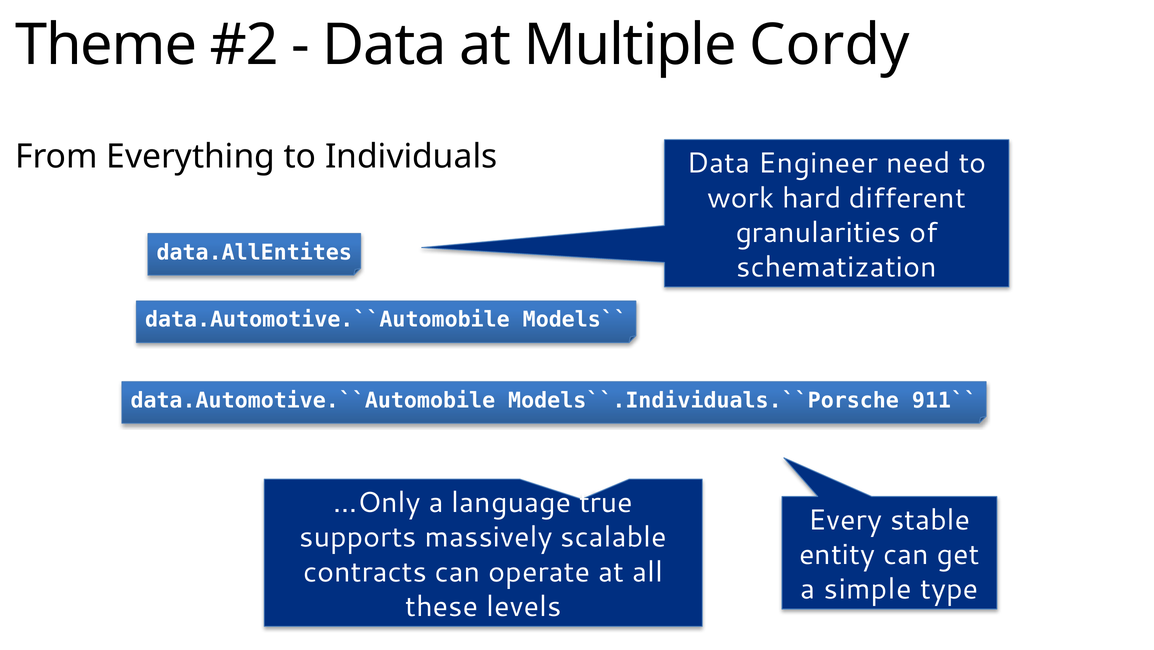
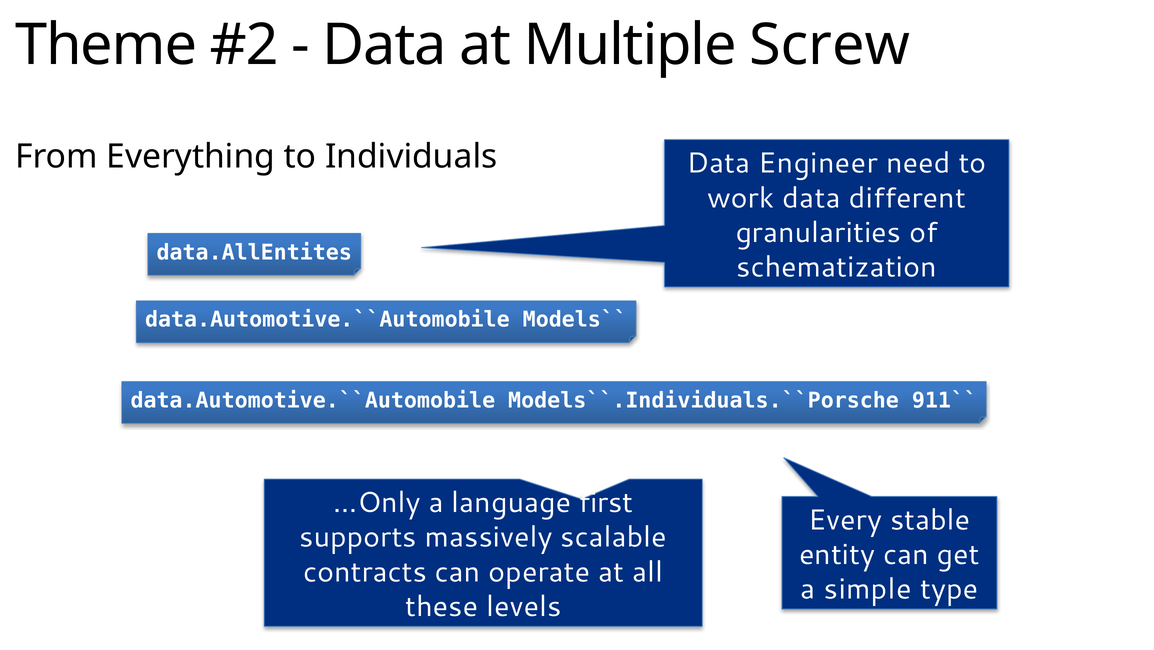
Cordy: Cordy -> Screw (830, 45)
work hard: hard -> data (811, 198)
true: true -> first (606, 502)
